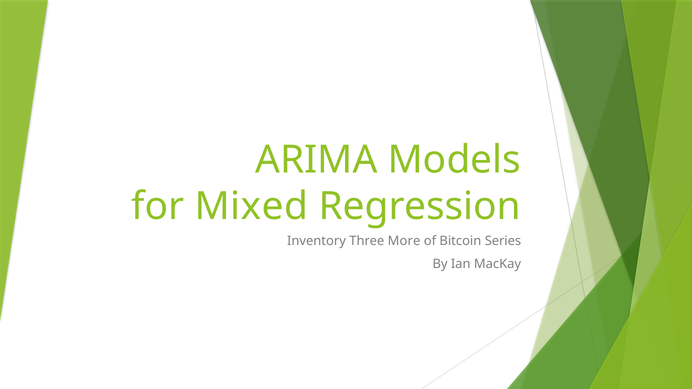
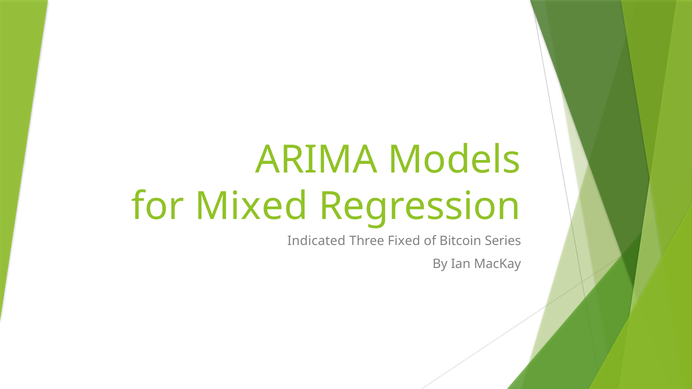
Inventory: Inventory -> Indicated (316, 241)
More: More -> Fixed (404, 241)
